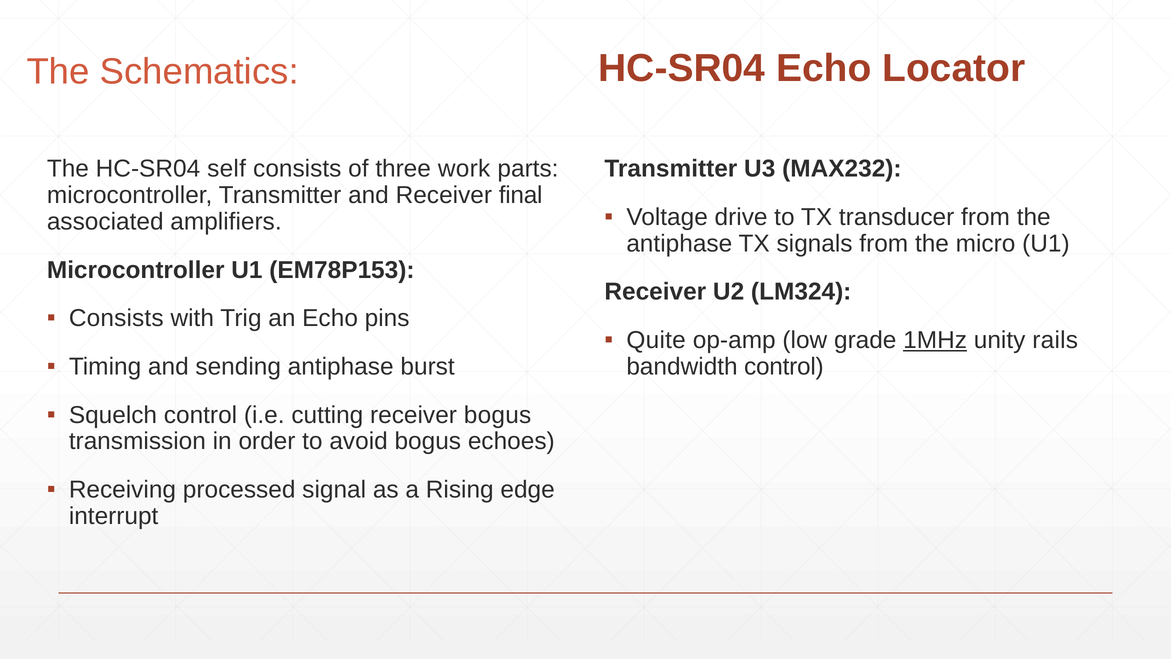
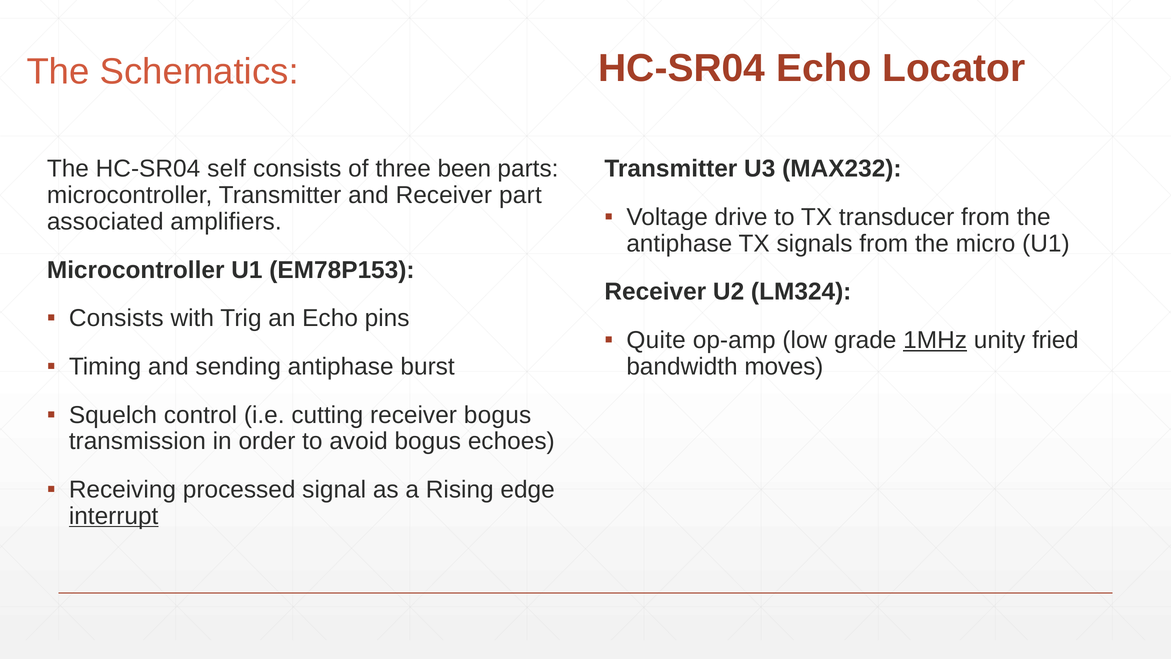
work: work -> been (464, 169)
final: final -> part (520, 195)
rails: rails -> fried (1055, 340)
bandwidth control: control -> moves (784, 366)
interrupt underline: none -> present (114, 516)
